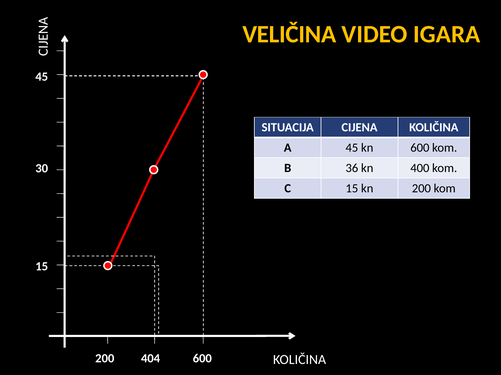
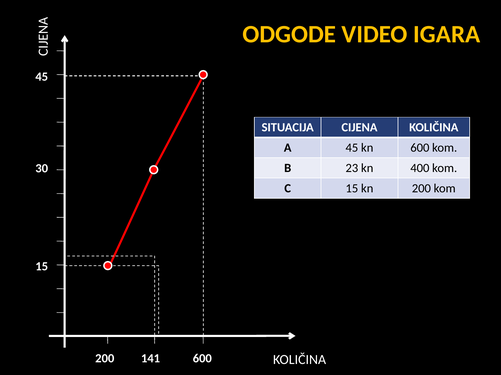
VELIČINA: VELIČINA -> ODGODE (289, 34)
36: 36 -> 23 (352, 168)
404: 404 -> 141 (151, 359)
